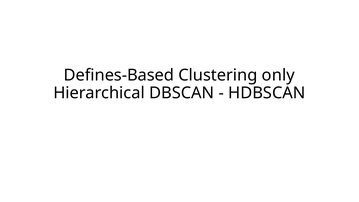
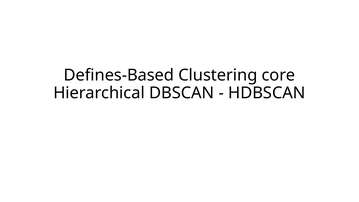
only: only -> core (278, 75)
